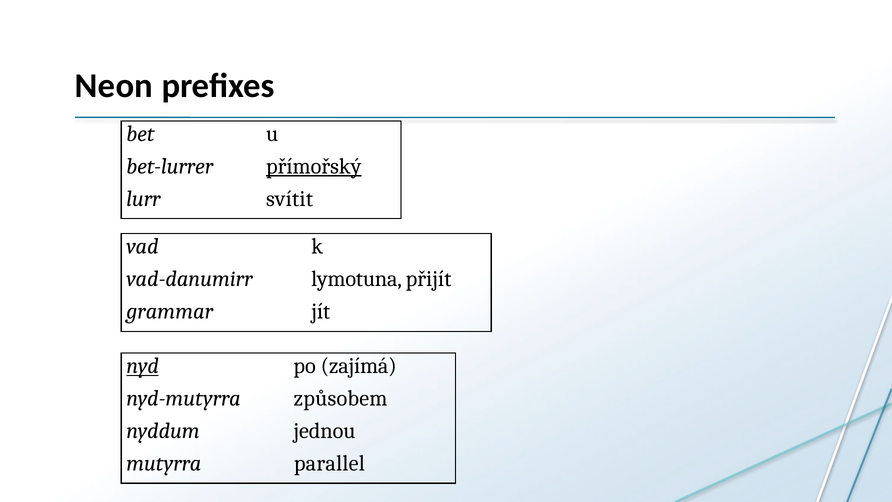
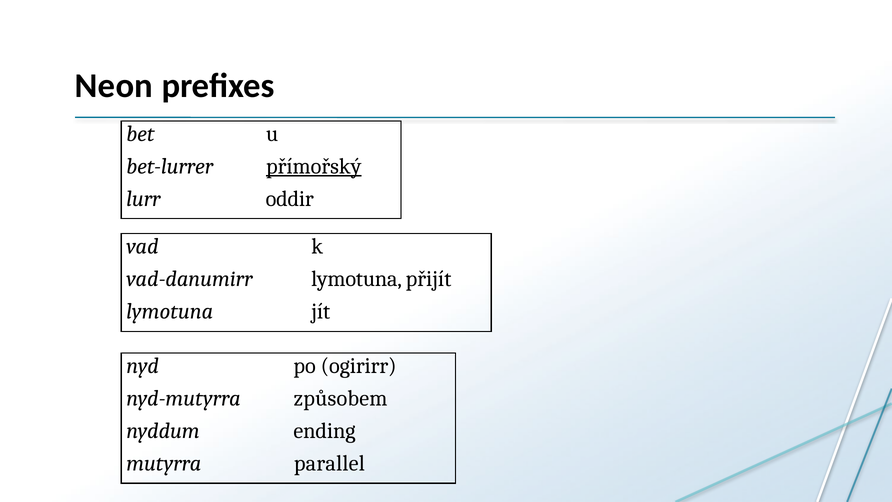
svítit: svítit -> oddir (290, 199)
grammar: grammar -> lymotuna (170, 311)
nyd underline: present -> none (143, 366)
zajímá: zajímá -> ogirirr (359, 366)
jednou: jednou -> ending (325, 431)
